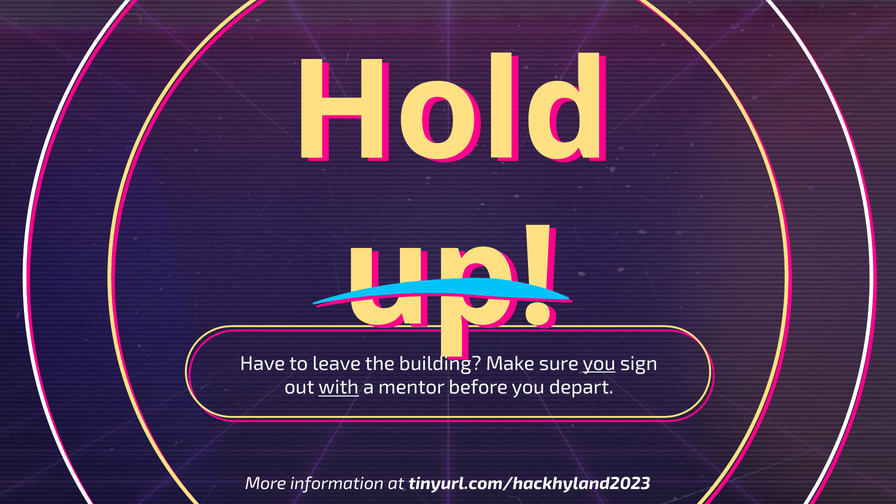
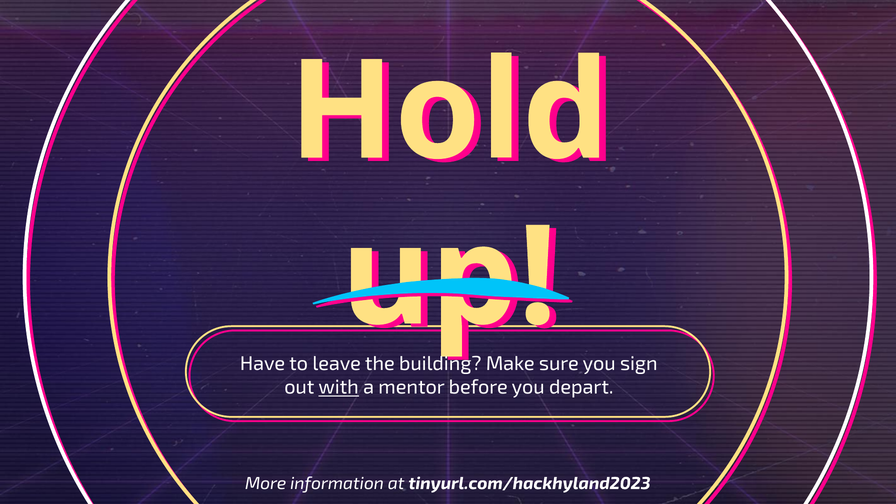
you underline: present -> none (599, 364)
